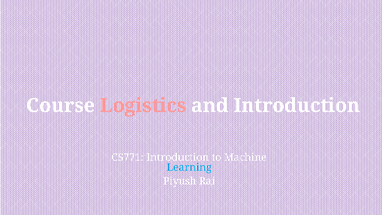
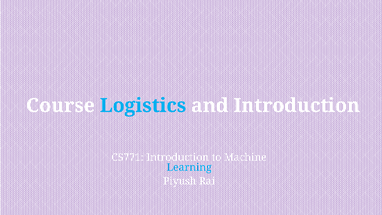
Logistics colour: pink -> light blue (143, 106)
